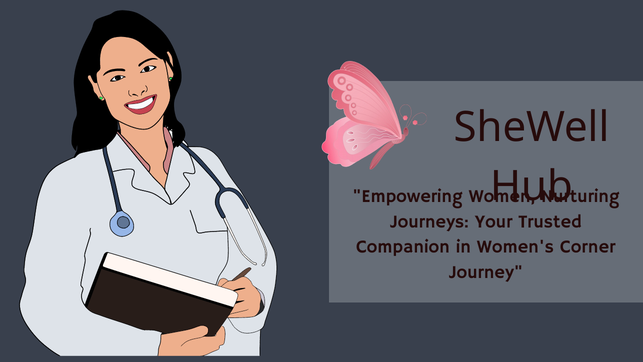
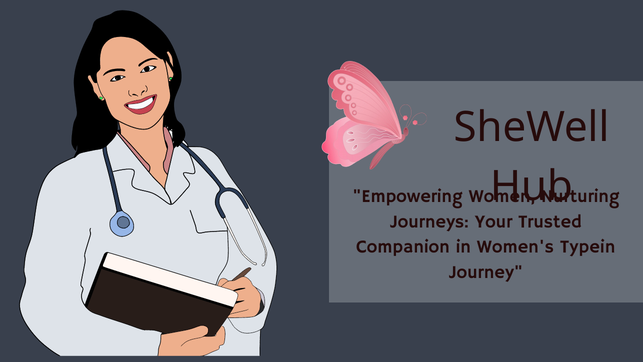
Corner: Corner -> Typein (588, 247)
